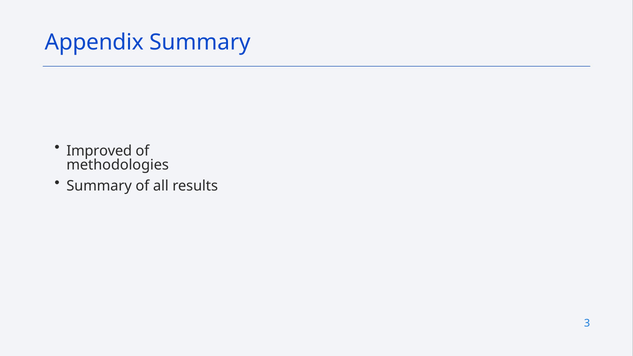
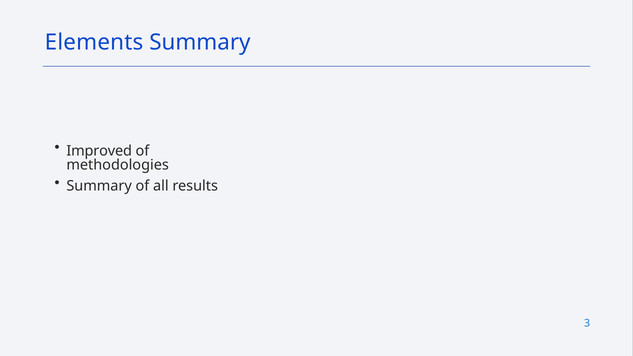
Appendix: Appendix -> Elements (94, 42)
